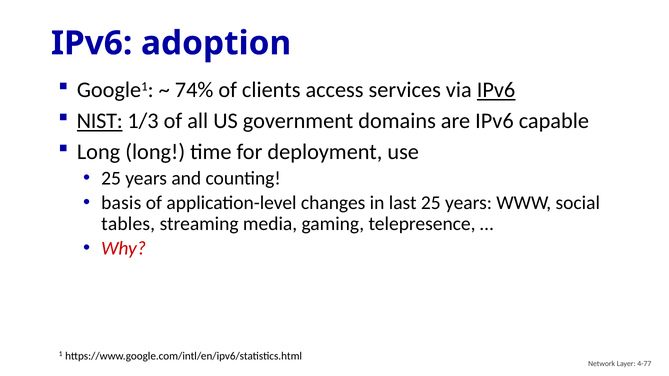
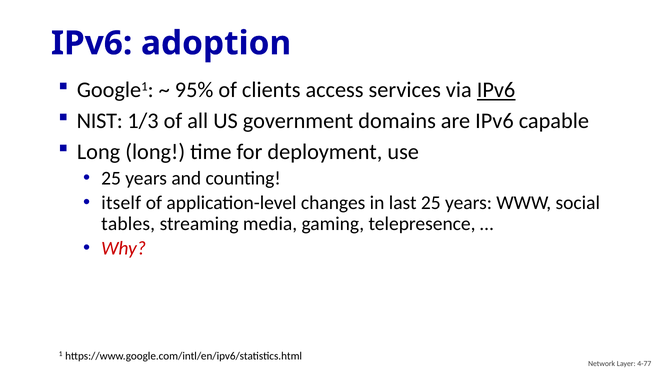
74%: 74% -> 95% (194, 90)
NIST underline: present -> none (100, 121)
basis: basis -> itself (121, 203)
